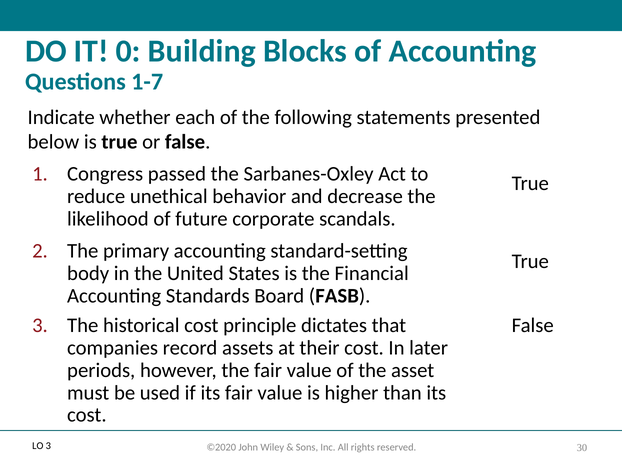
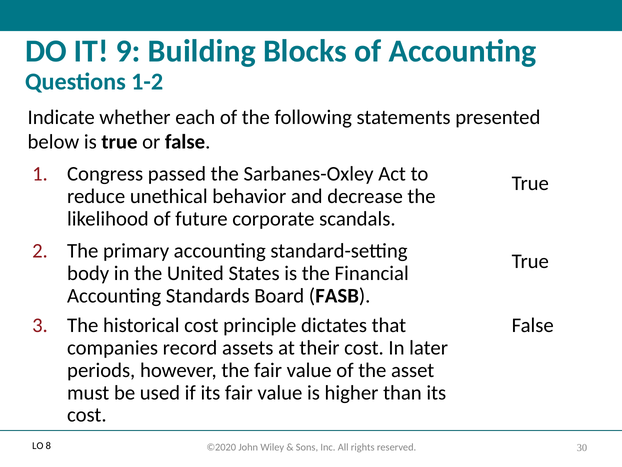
0: 0 -> 9 (128, 51)
1-7: 1-7 -> 1-2 (147, 82)
O 3: 3 -> 8 (48, 445)
